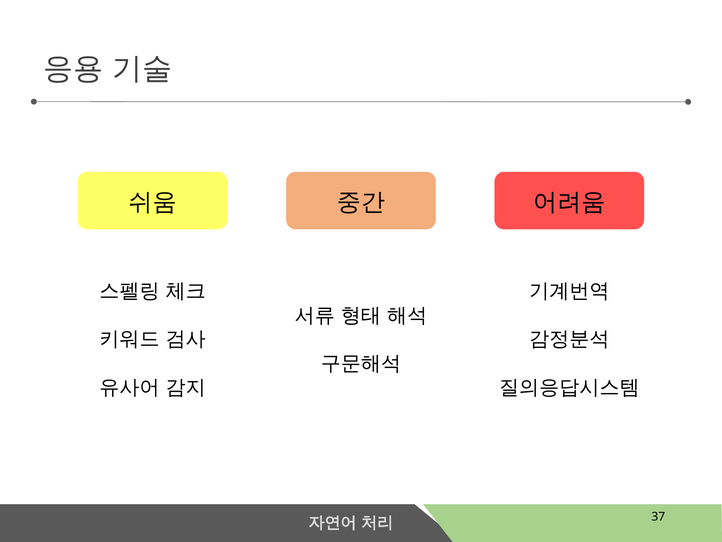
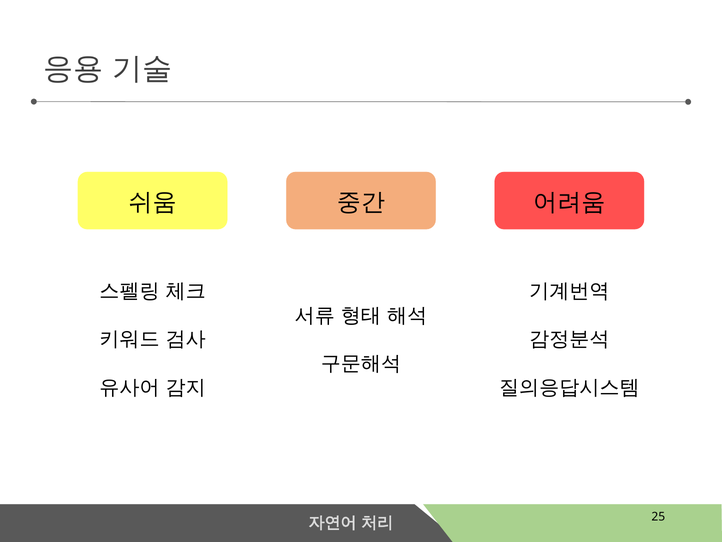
37: 37 -> 25 (658, 516)
